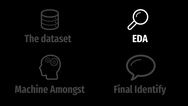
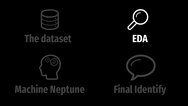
Amongst: Amongst -> Neptune (67, 89)
